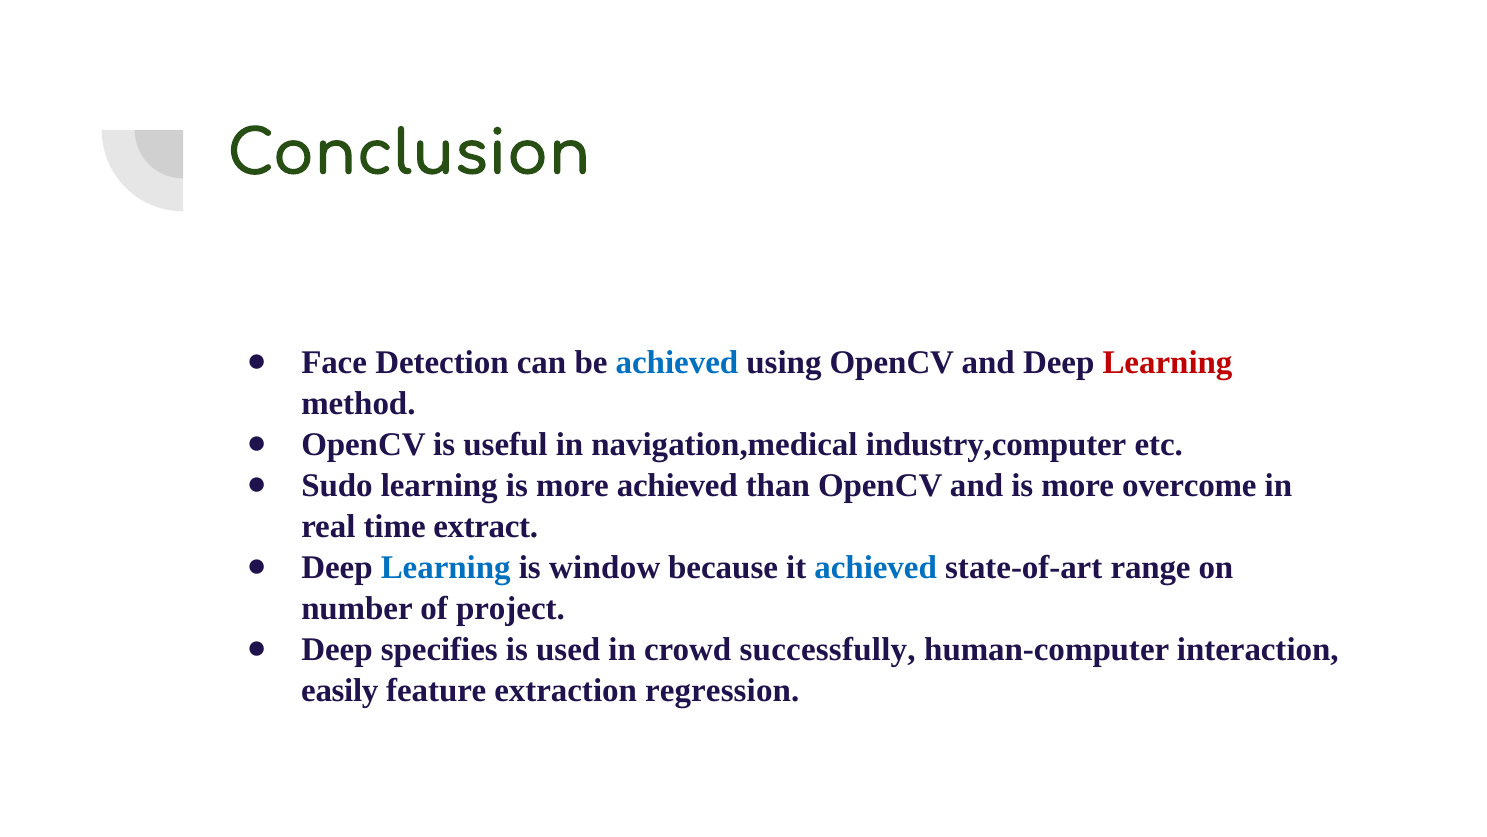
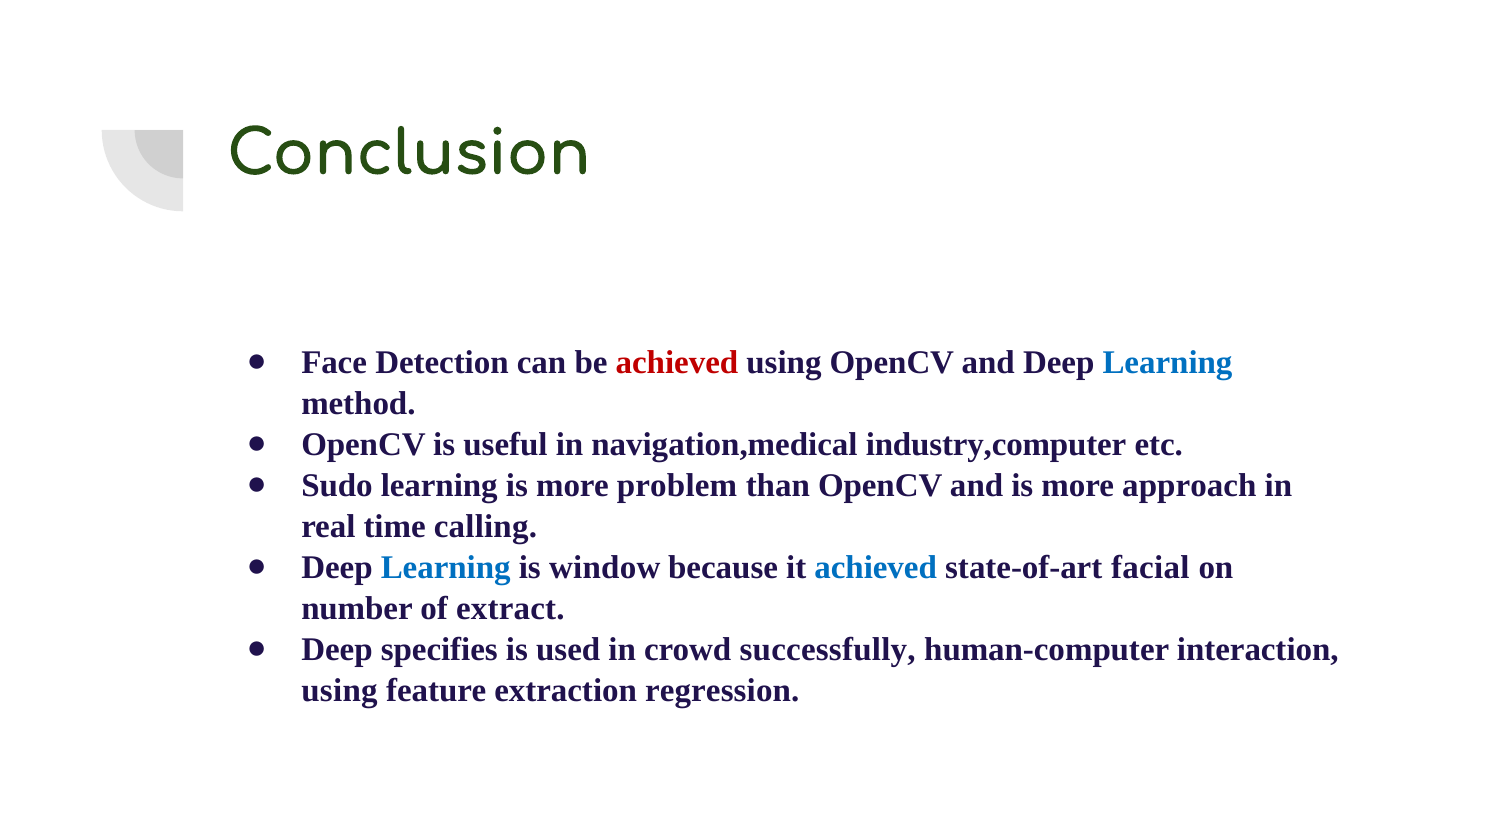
achieved colour: blue -> red (677, 362)
Learning colour: red -> blue (1167, 362)
more achieved: achieved -> problem (677, 485)
overcome: overcome -> approach (1189, 485)
extract: extract -> calling (485, 526)
range: range -> facial (1150, 567)
project: project -> extract (510, 608)
easily: easily -> using (339, 690)
